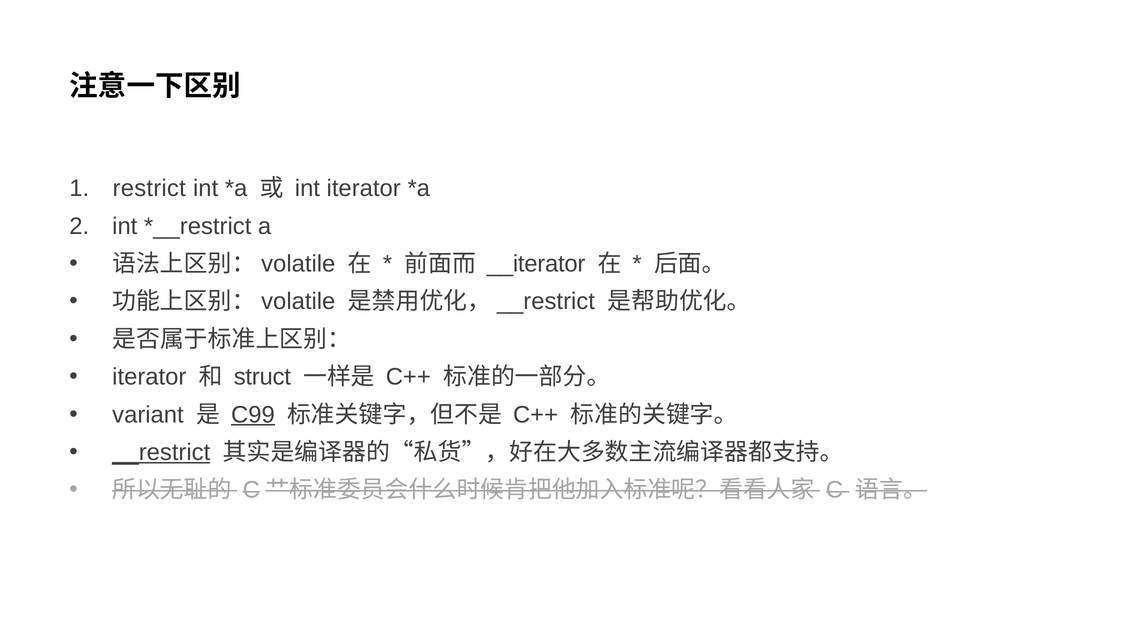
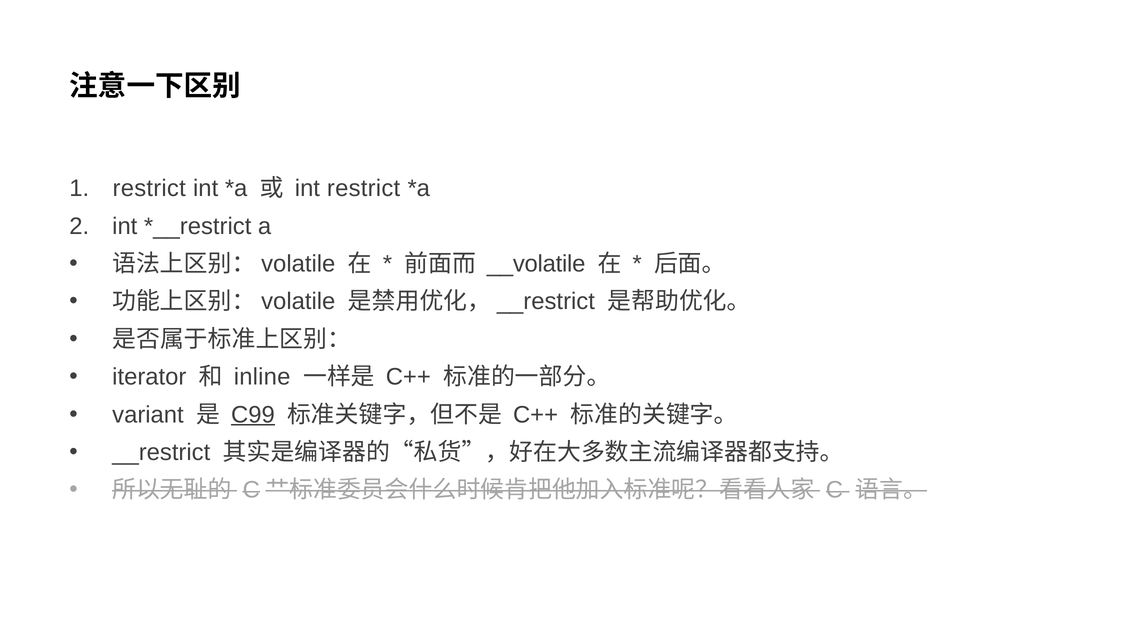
int iterator: iterator -> restrict (364, 188)
__iterator: __iterator -> __volatile (536, 264)
struct: struct -> inline (262, 377)
__restrict underline: present -> none (161, 452)
